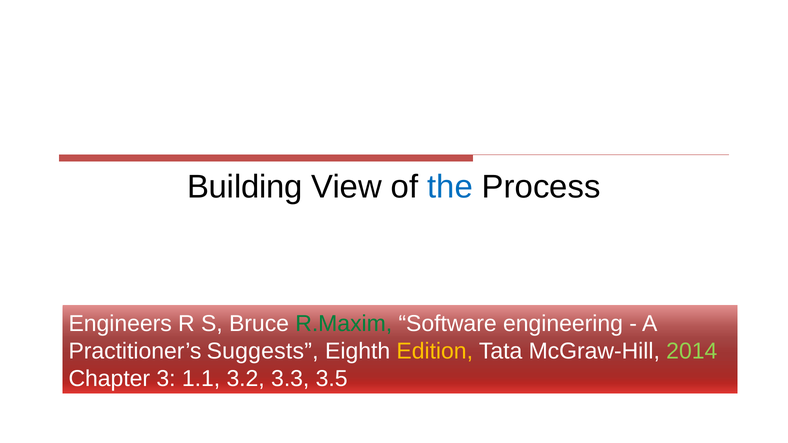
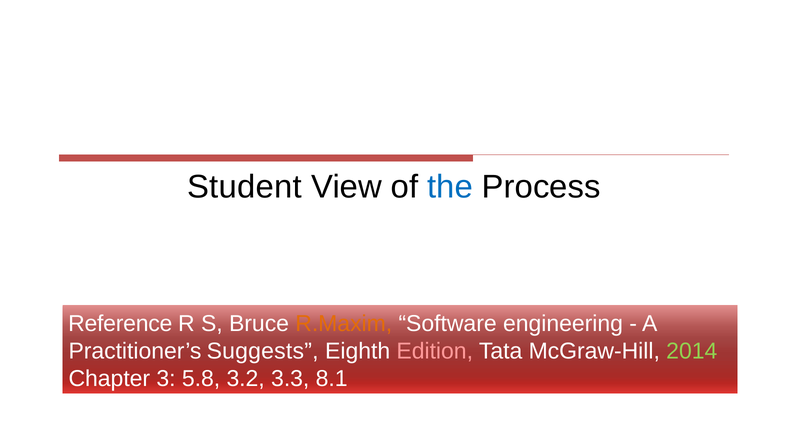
Building: Building -> Student (245, 187)
Engineers: Engineers -> Reference (120, 324)
R.Maxim colour: green -> orange (344, 324)
Edition colour: yellow -> pink (435, 351)
1.1: 1.1 -> 5.8 (201, 379)
3.5: 3.5 -> 8.1 (332, 379)
